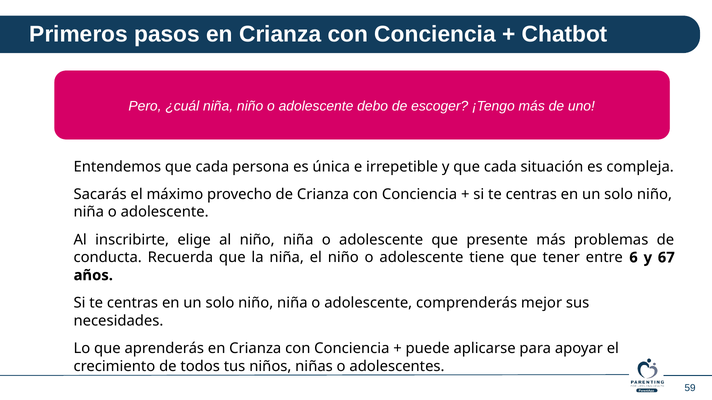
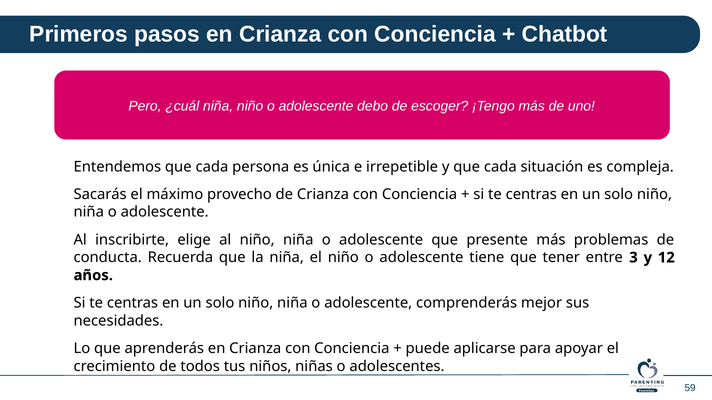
6: 6 -> 3 (634, 258)
67: 67 -> 12 (666, 258)
